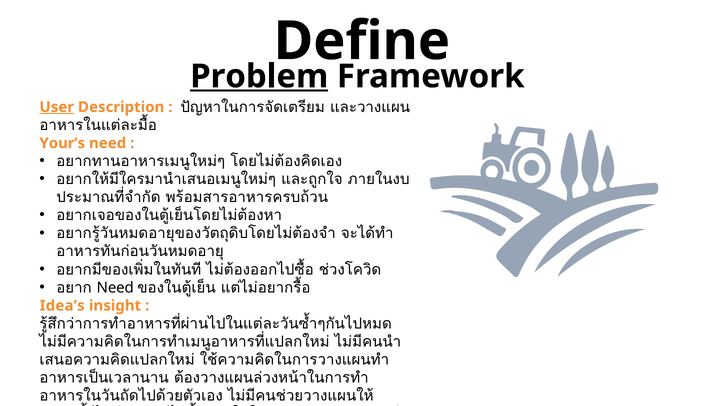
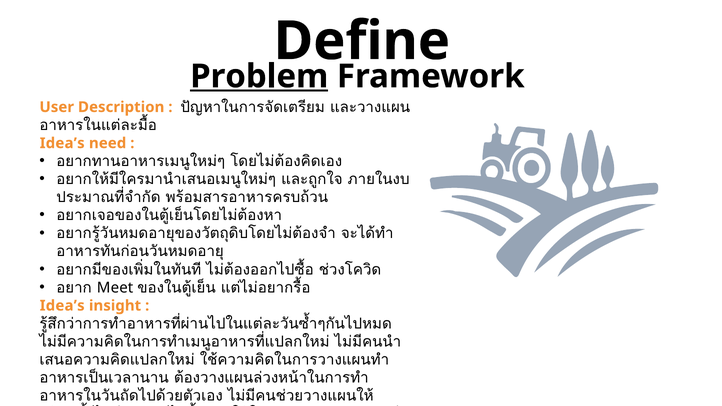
User underline: present -> none (57, 107)
Your’s: Your’s -> Idea’s (62, 143)
Need: Need -> Meet (115, 288)
